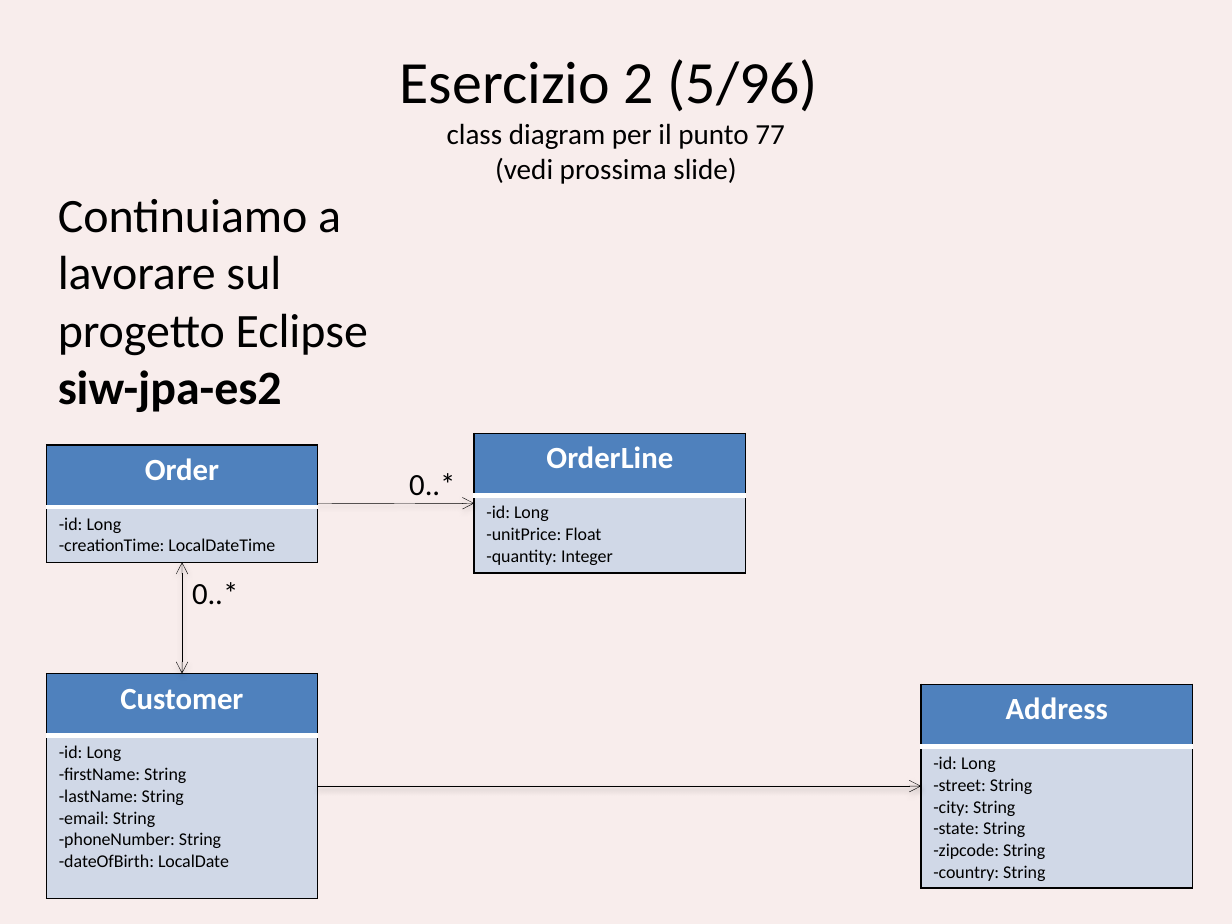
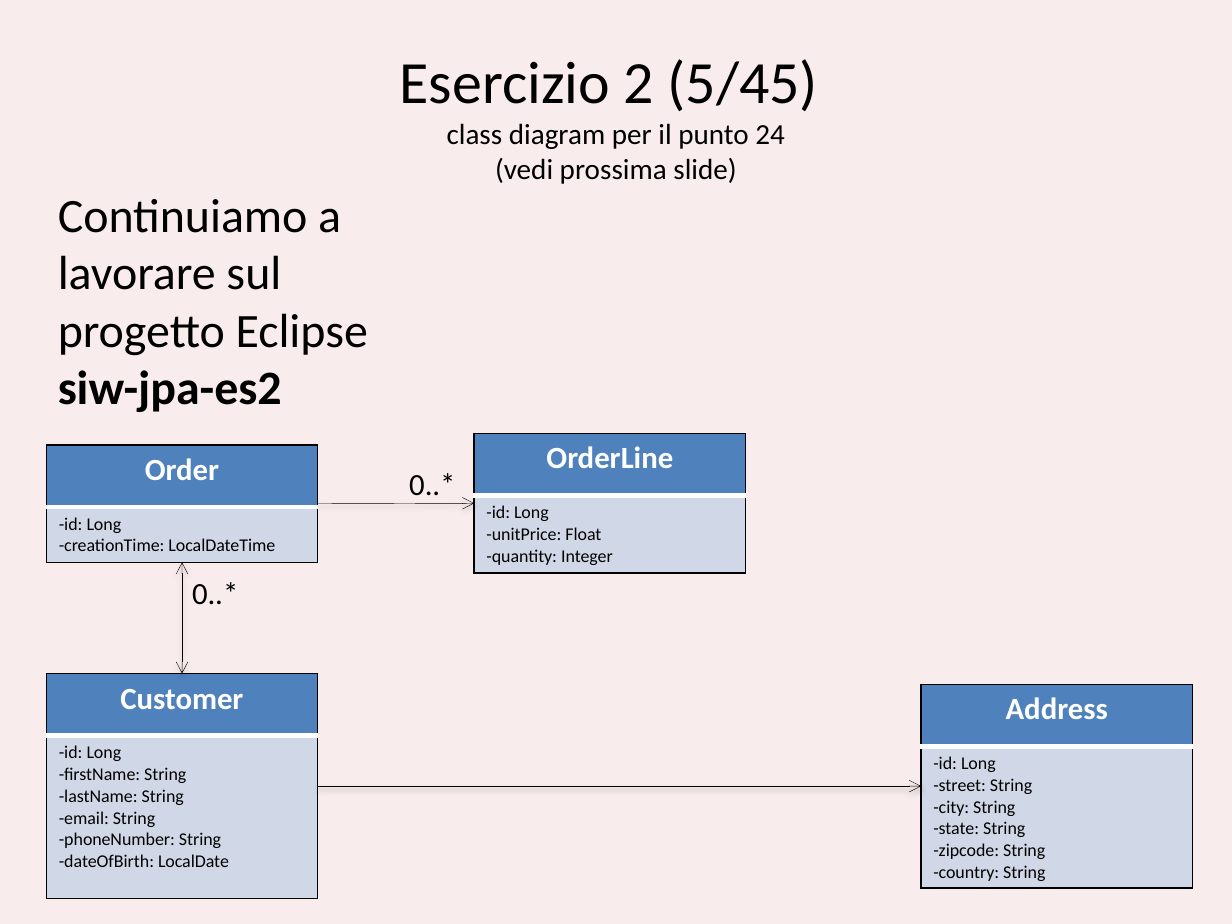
5/96: 5/96 -> 5/45 (743, 83)
77: 77 -> 24 (770, 135)
